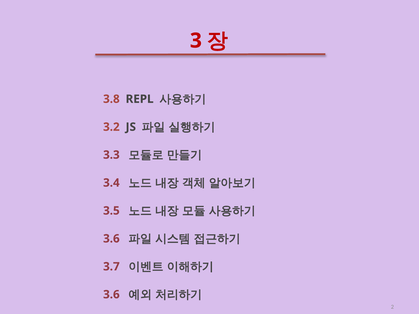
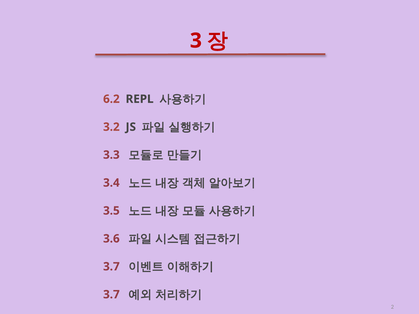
3.8: 3.8 -> 6.2 (111, 99)
3.6: 3.6 -> 3.7 (111, 295)
